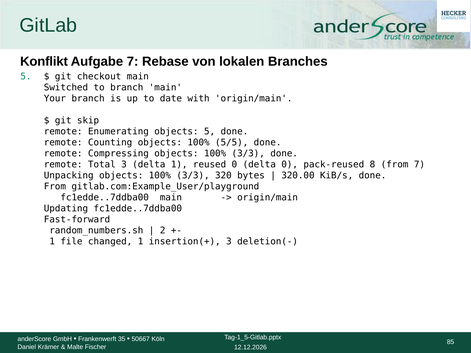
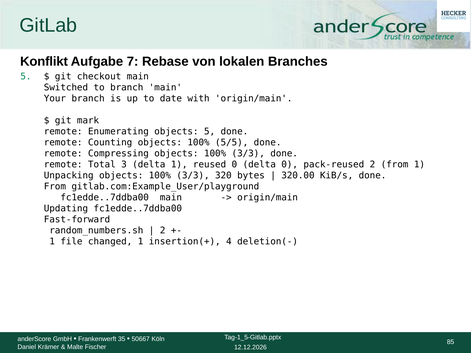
skip: skip -> mark (88, 121)
pack-reused 8: 8 -> 2 (372, 165)
from 7: 7 -> 1 (419, 165)
insertion(+ 3: 3 -> 4 (229, 242)
